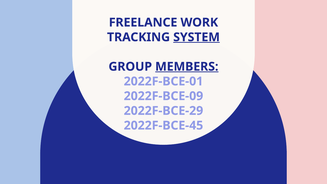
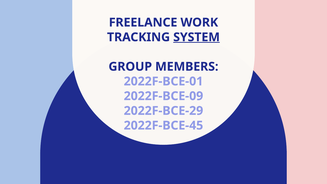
MEMBERS underline: present -> none (187, 67)
